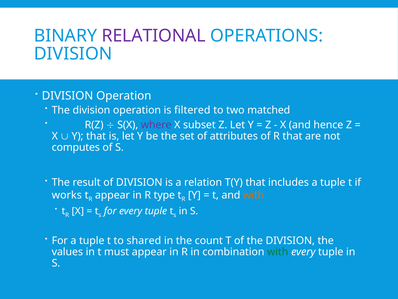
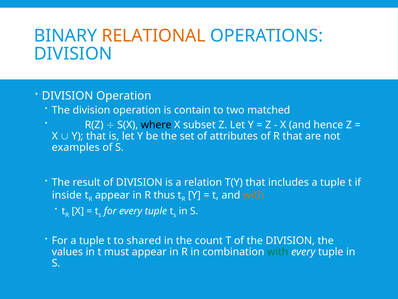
RELATIONAL colour: purple -> orange (154, 36)
filtered: filtered -> contain (192, 110)
where colour: purple -> black (156, 125)
computes: computes -> examples (76, 147)
works: works -> inside (67, 195)
type: type -> thus (164, 195)
